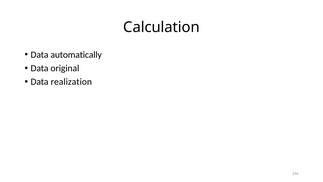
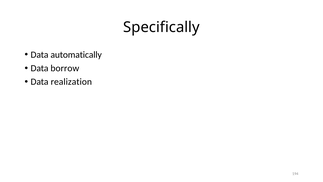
Calculation: Calculation -> Specifically (161, 27)
original: original -> borrow (65, 68)
